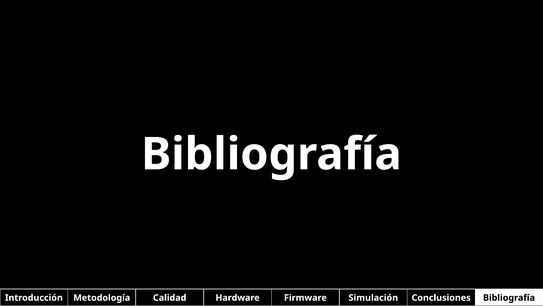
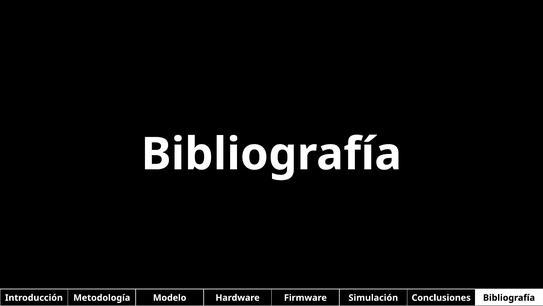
Calidad: Calidad -> Modelo (170, 297)
